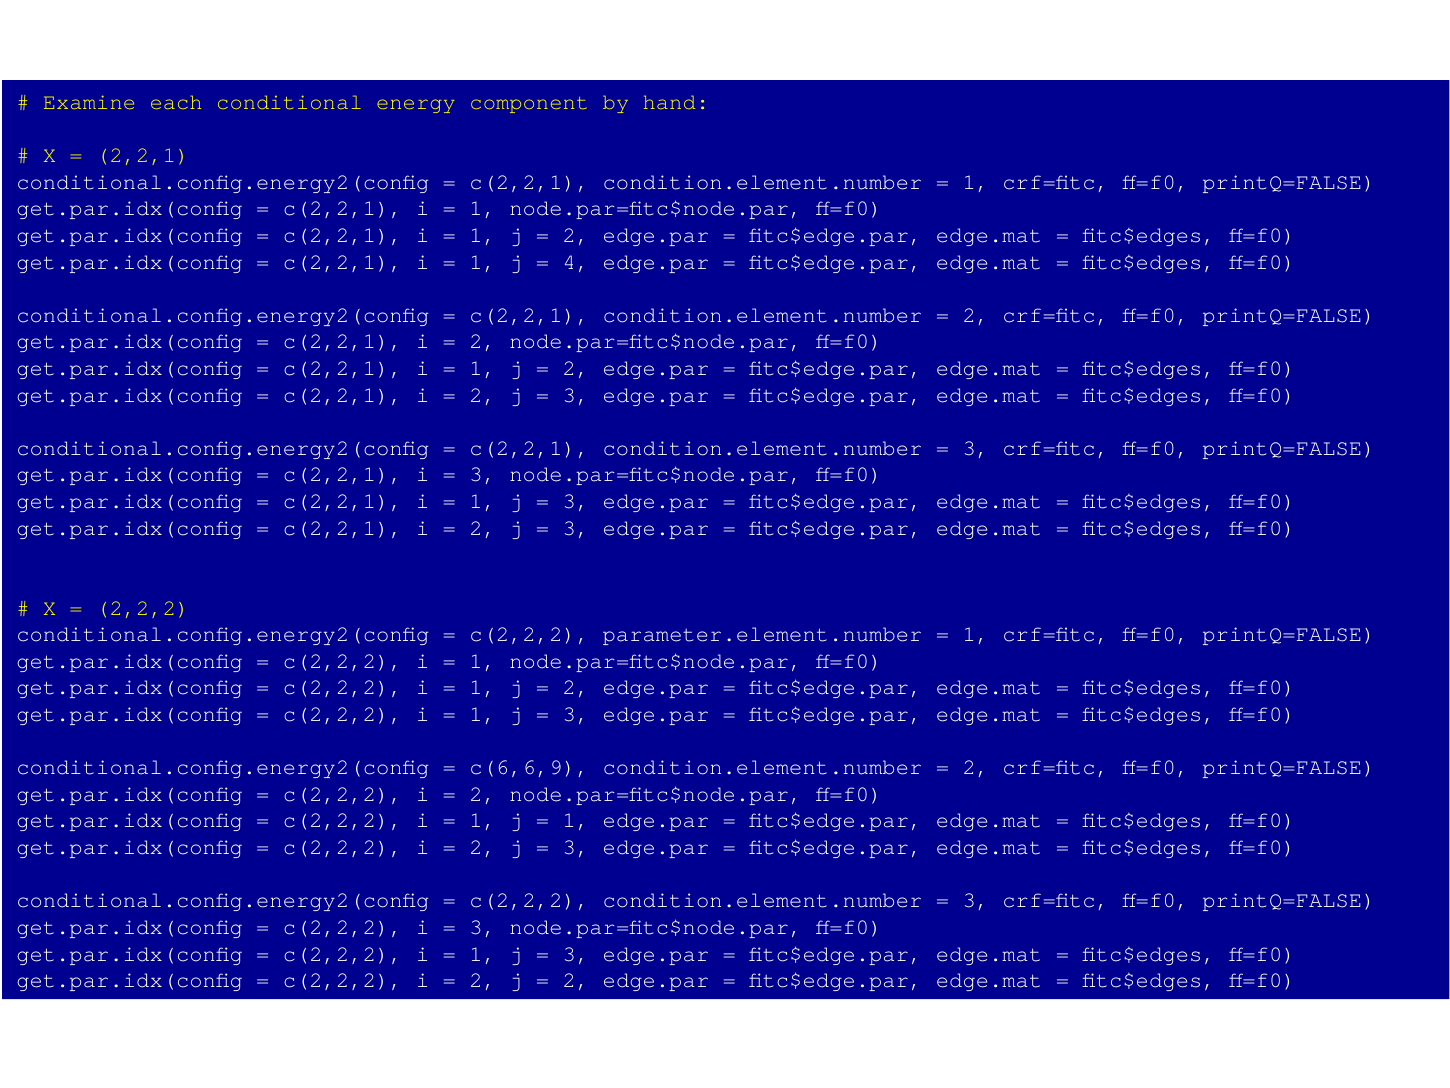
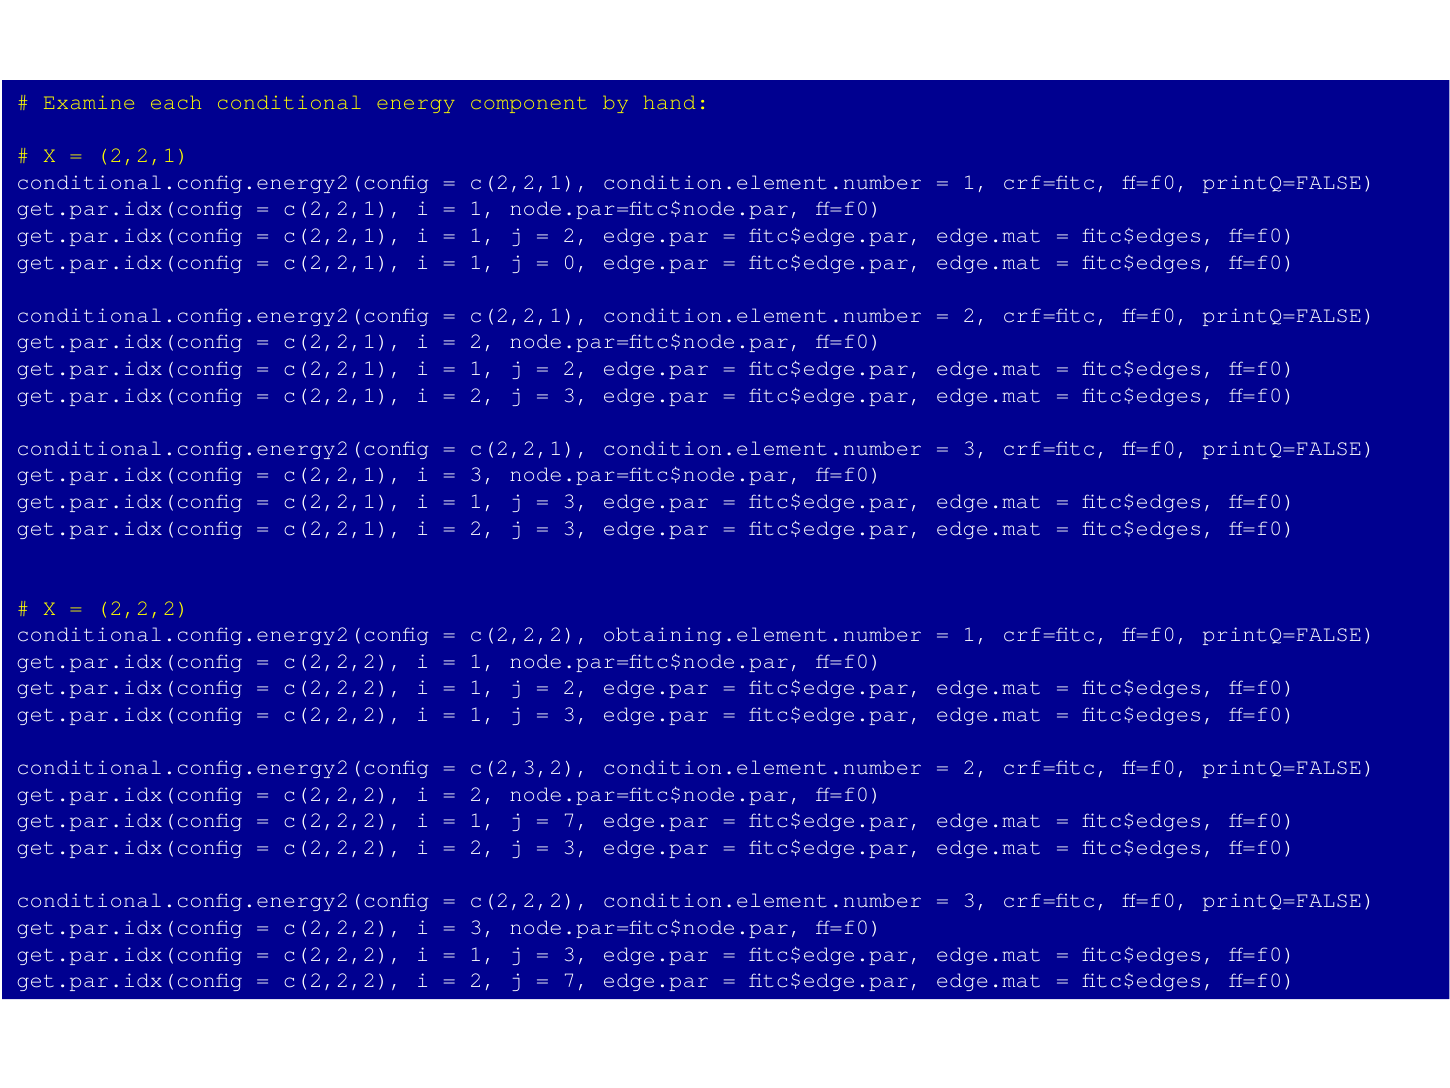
4: 4 -> 0 (576, 262)
parameter.element.number: parameter.element.number -> obtaining.element.number (763, 634)
c(6,6,9: c(6,6,9 -> c(2,3,2 (529, 767)
1: 1 -> 7 (576, 820)
2: 2 -> 7 (576, 980)
